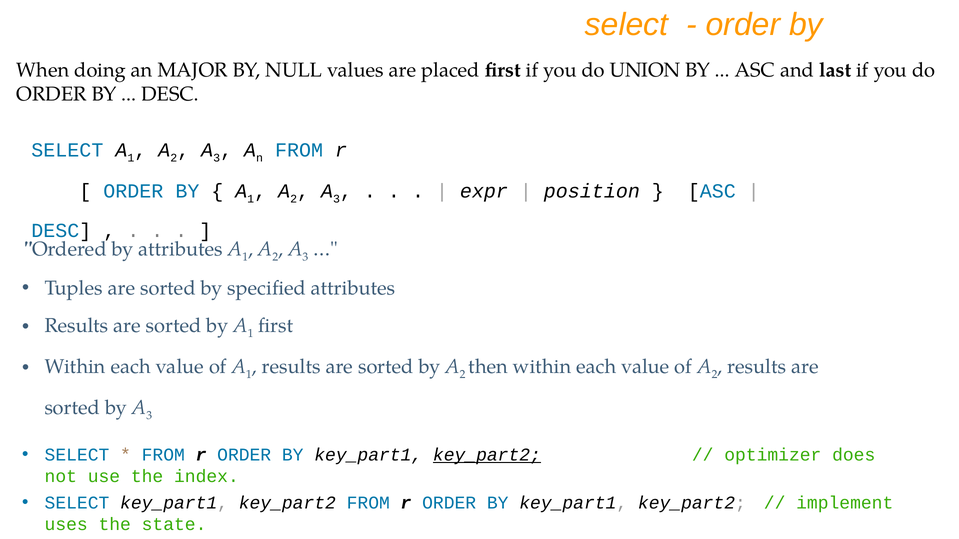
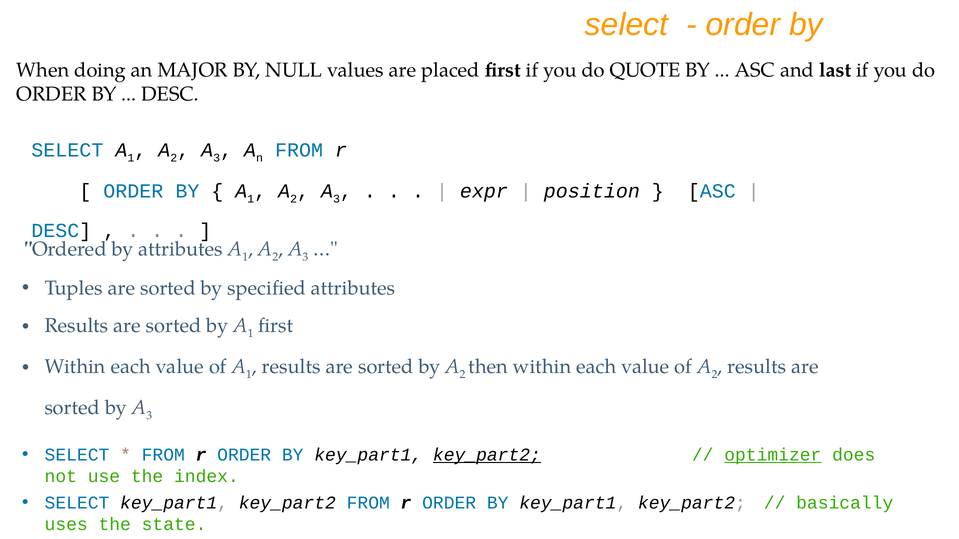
UNION: UNION -> QUOTE (645, 70)
optimizer underline: none -> present (773, 455)
implement: implement -> basically (845, 503)
